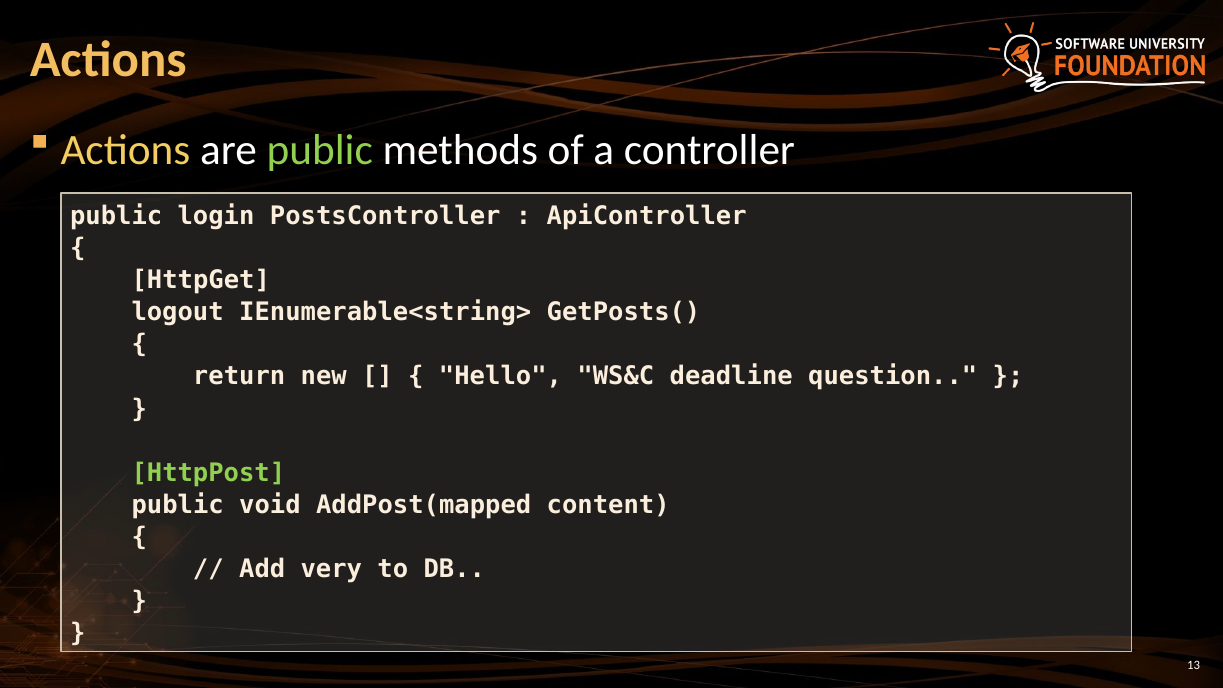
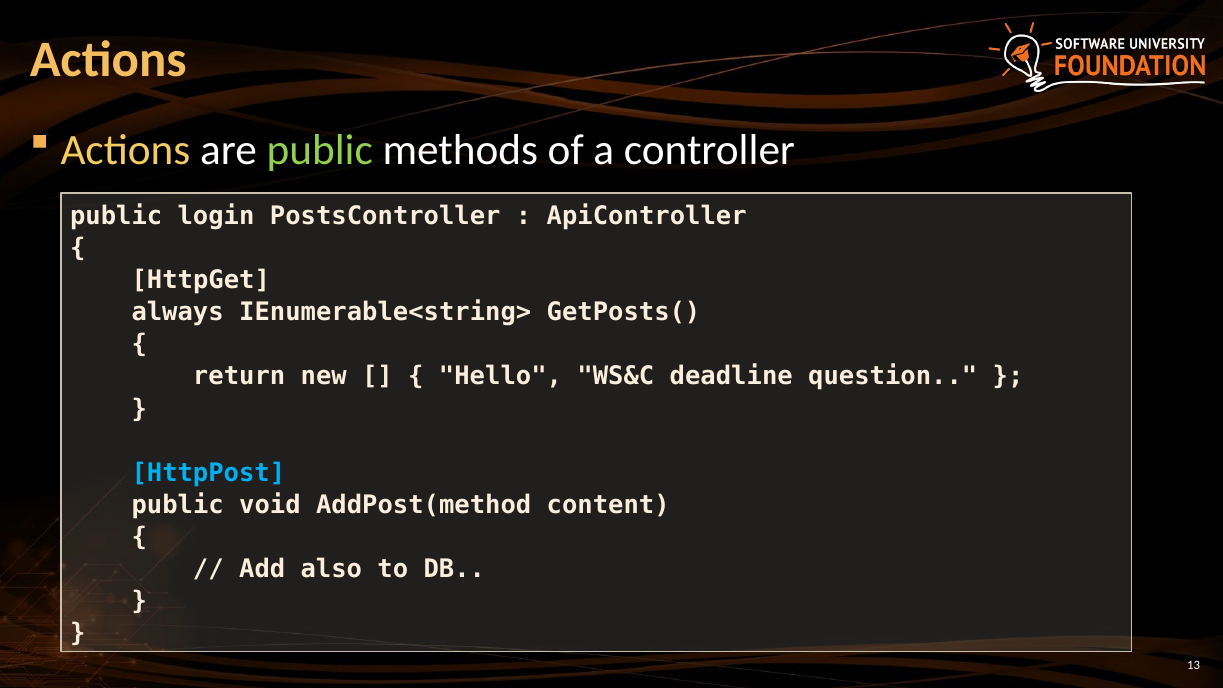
logout: logout -> always (178, 312)
HttpPost colour: light green -> light blue (208, 473)
AddPost(mapped: AddPost(mapped -> AddPost(method (424, 505)
very: very -> also (331, 569)
